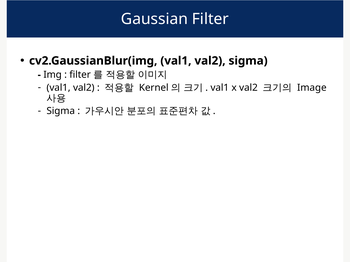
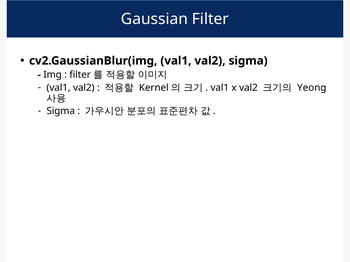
Image: Image -> Yeong (312, 88)
